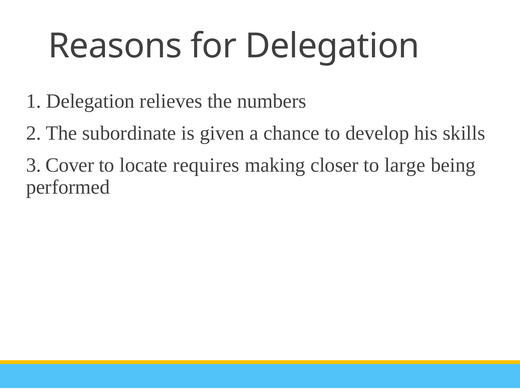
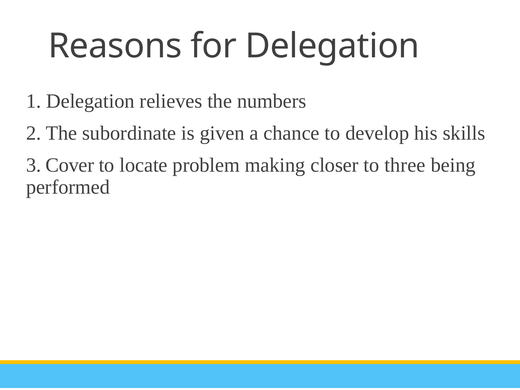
requires: requires -> problem (206, 165)
large: large -> three (405, 165)
